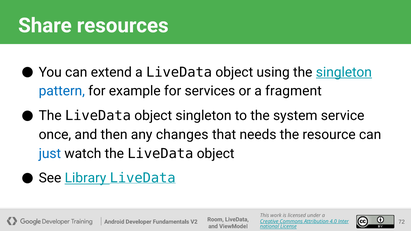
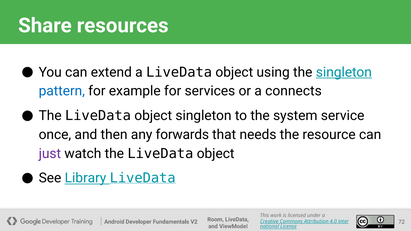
fragment: fragment -> connects (293, 91)
changes: changes -> forwards (182, 135)
just colour: blue -> purple (50, 154)
